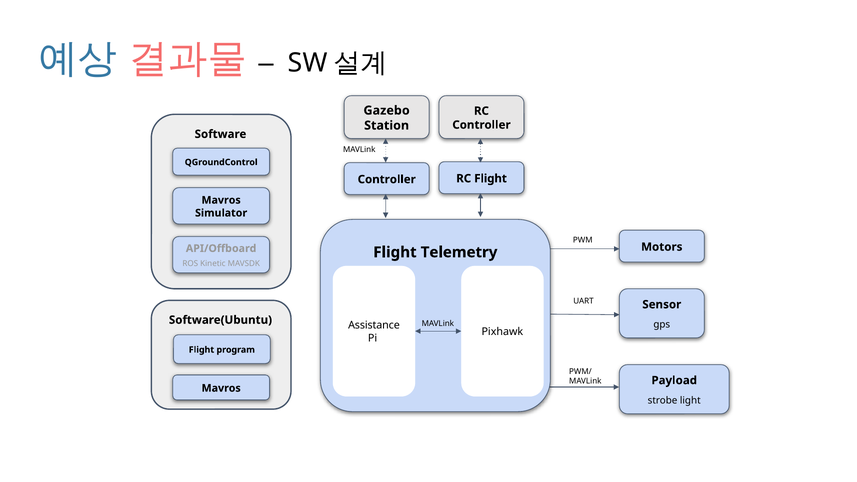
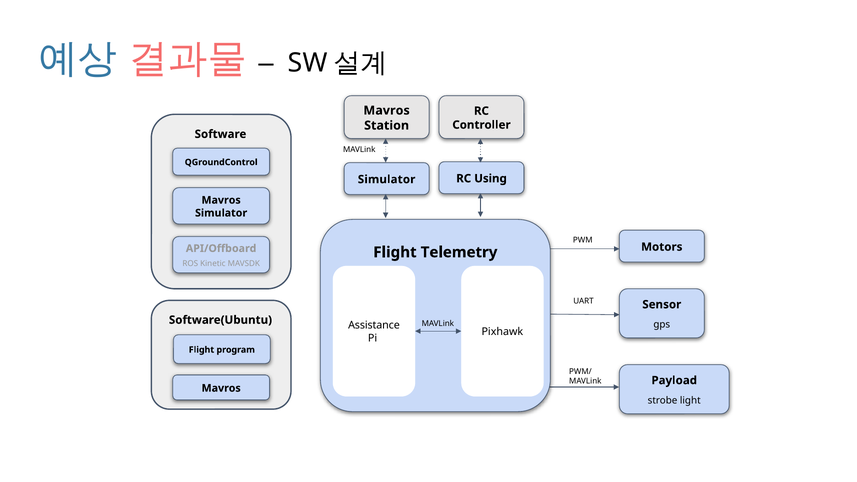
Gazebo: Gazebo -> Mavros (387, 110)
RC Flight: Flight -> Using (491, 179)
Controller: Controller -> Simulator (387, 179)
